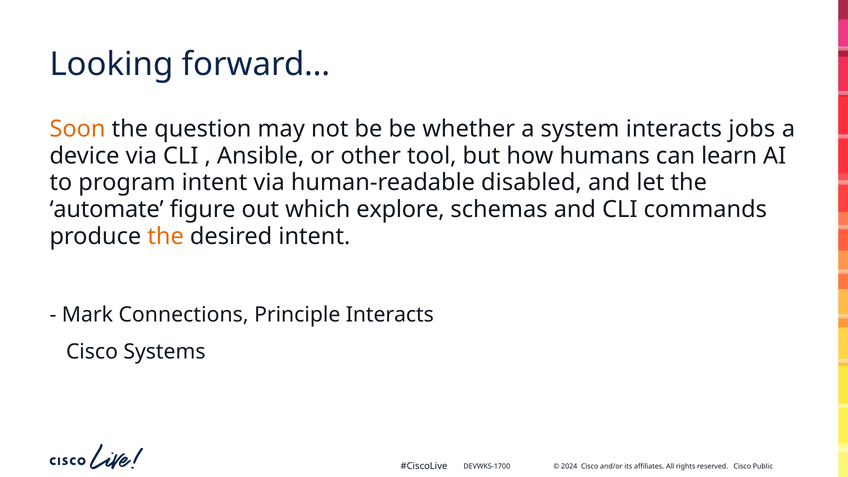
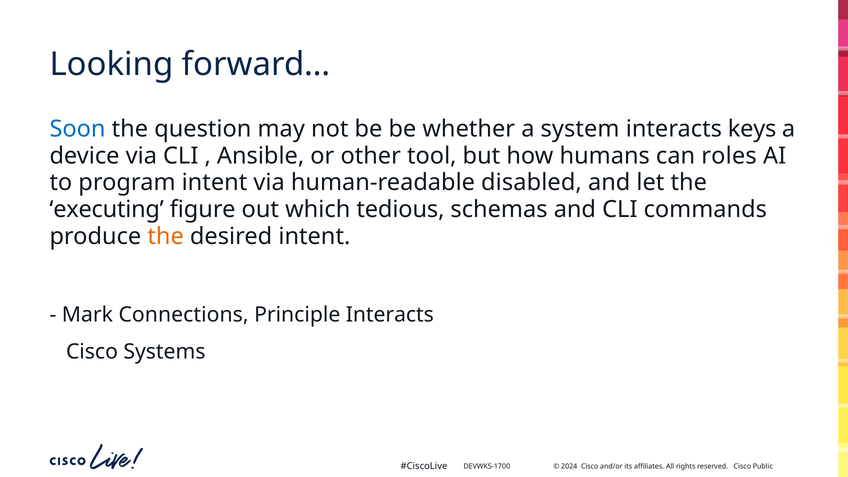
Soon colour: orange -> blue (78, 129)
jobs: jobs -> keys (752, 129)
learn: learn -> roles (729, 156)
automate: automate -> executing (107, 210)
explore: explore -> tedious (400, 210)
